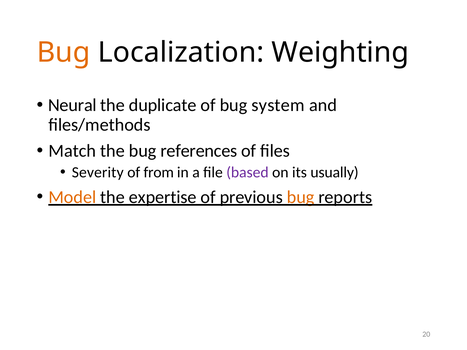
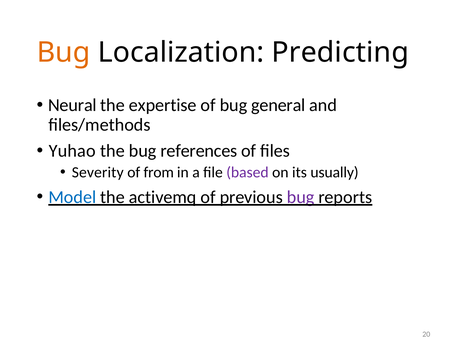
Weighting: Weighting -> Predicting (340, 52)
duplicate: duplicate -> expertise (163, 105)
system: system -> general (278, 105)
Match: Match -> Yuhao (72, 151)
Model colour: orange -> blue (72, 197)
expertise: expertise -> activemq (163, 197)
bug colour: orange -> purple (301, 197)
